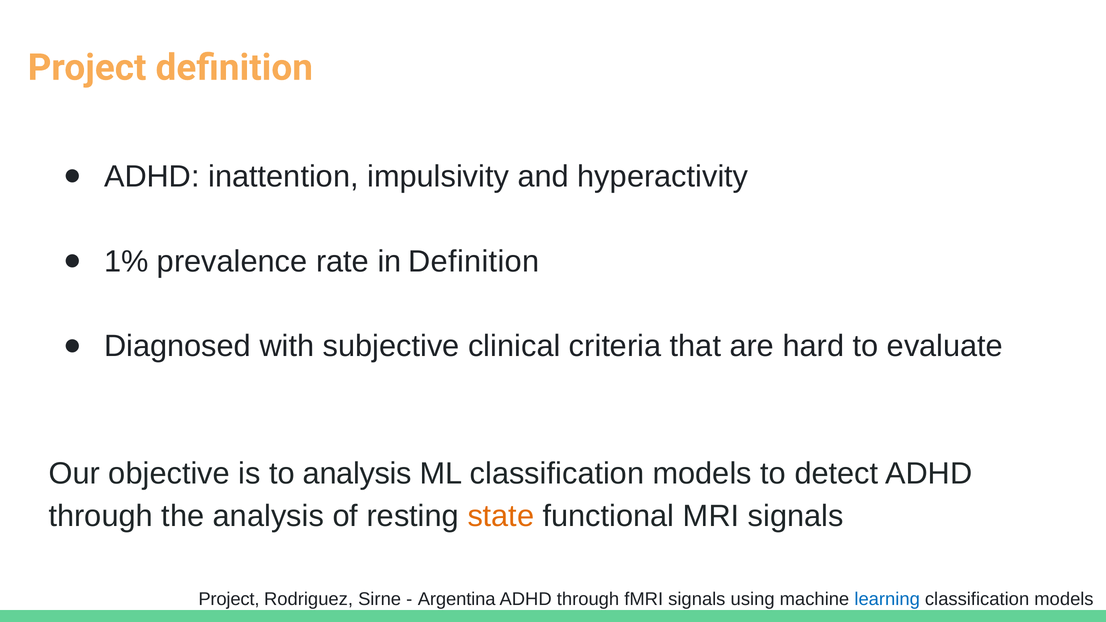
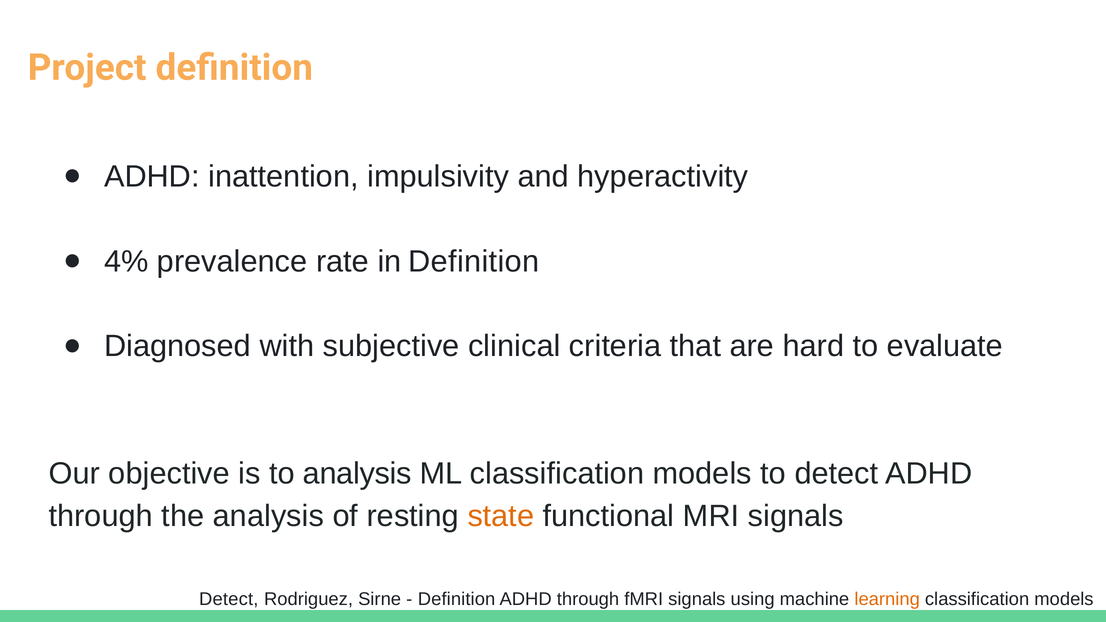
1%: 1% -> 4% (126, 262)
Project: Project -> Detect (229, 599)
Argentina: Argentina -> Definition (457, 599)
learning colour: blue -> orange (887, 599)
